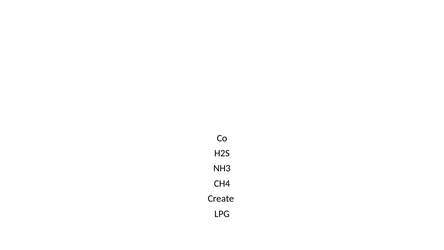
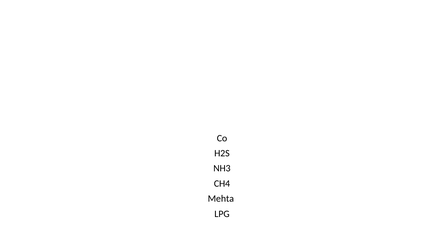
Create: Create -> Mehta (221, 198)
